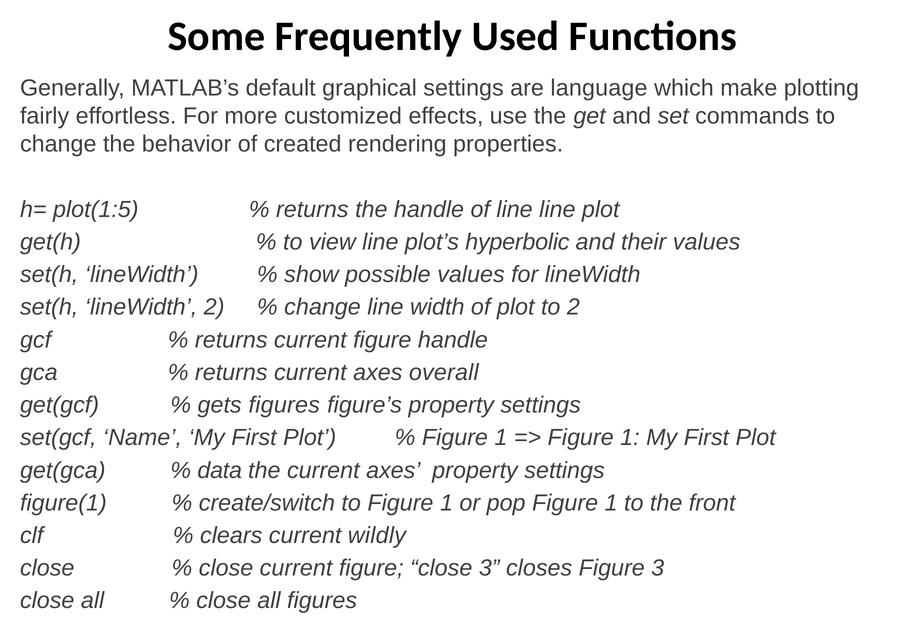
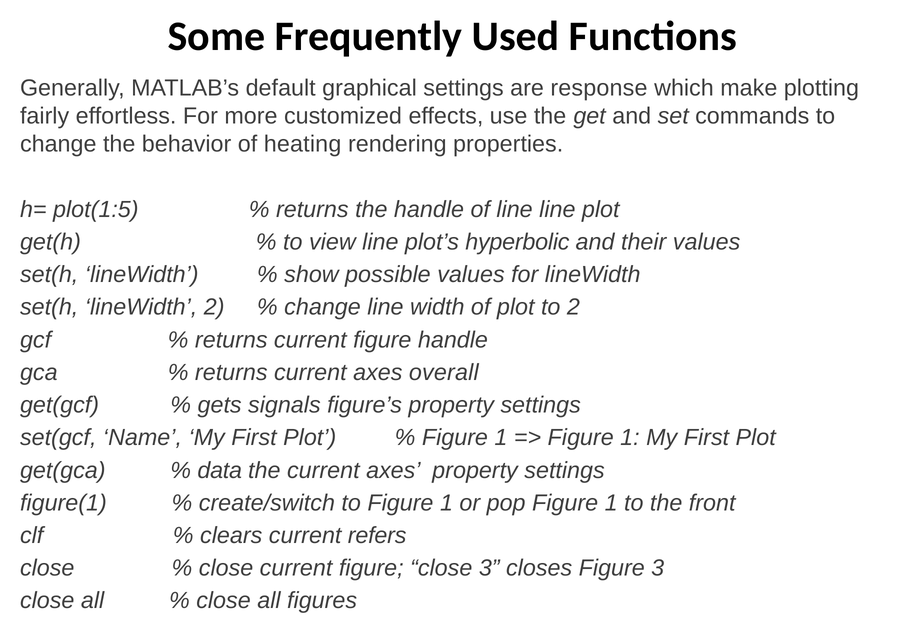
language: language -> response (599, 88)
created: created -> heating (303, 144)
gets figures: figures -> signals (284, 405)
wildly: wildly -> refers (377, 536)
